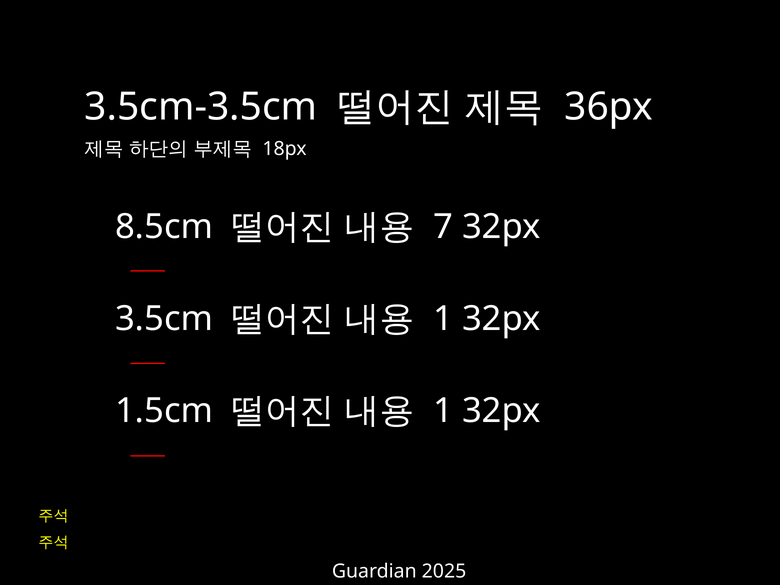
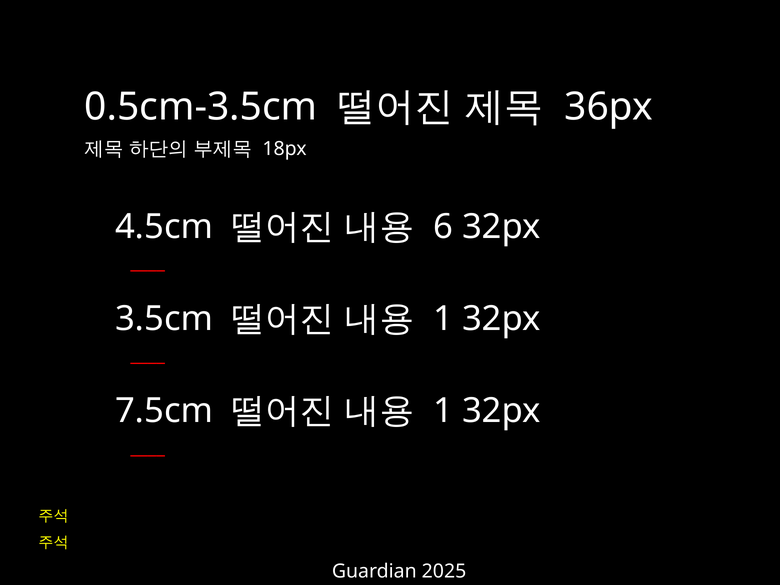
3.5cm-3.5cm: 3.5cm-3.5cm -> 0.5cm-3.5cm (201, 107)
8.5cm: 8.5cm -> 4.5cm (164, 227)
7: 7 -> 6 (443, 227)
1.5cm: 1.5cm -> 7.5cm (164, 411)
